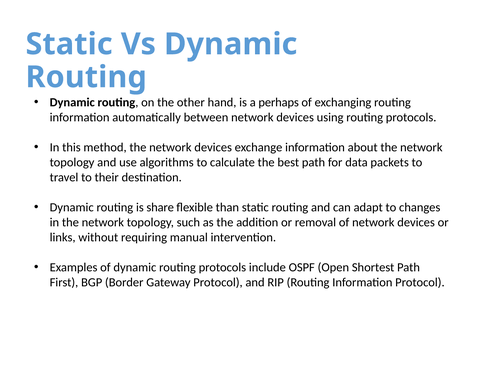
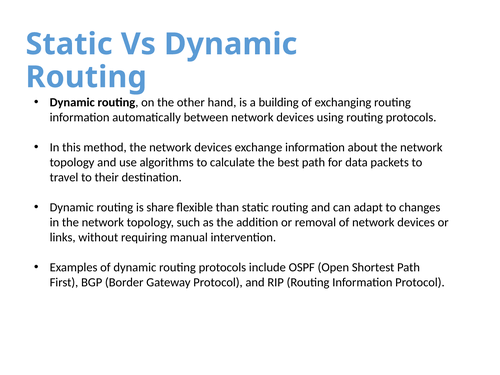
perhaps: perhaps -> building (279, 102)
